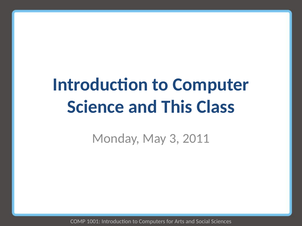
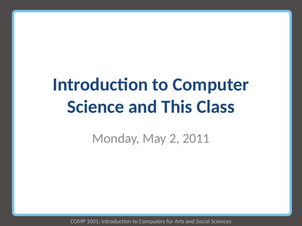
3: 3 -> 2 (174, 139)
